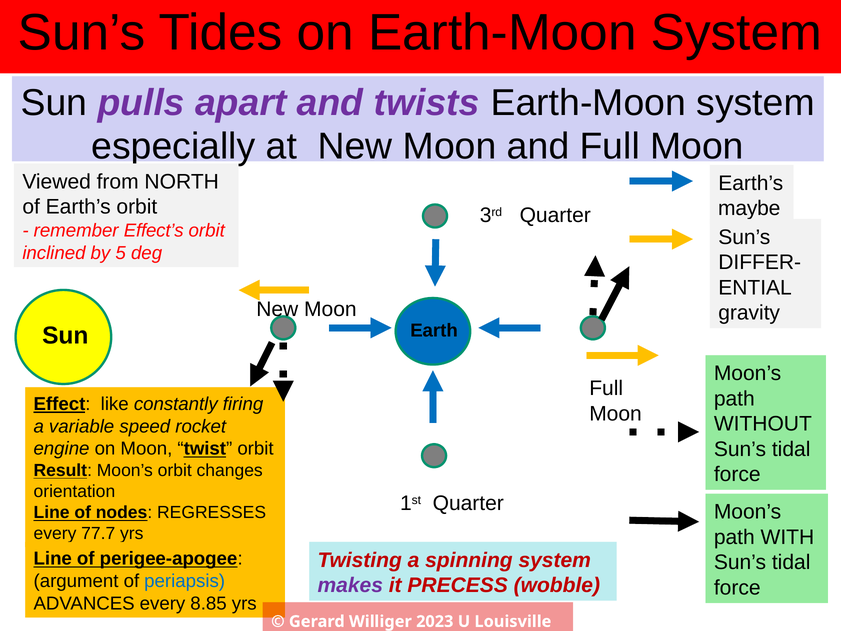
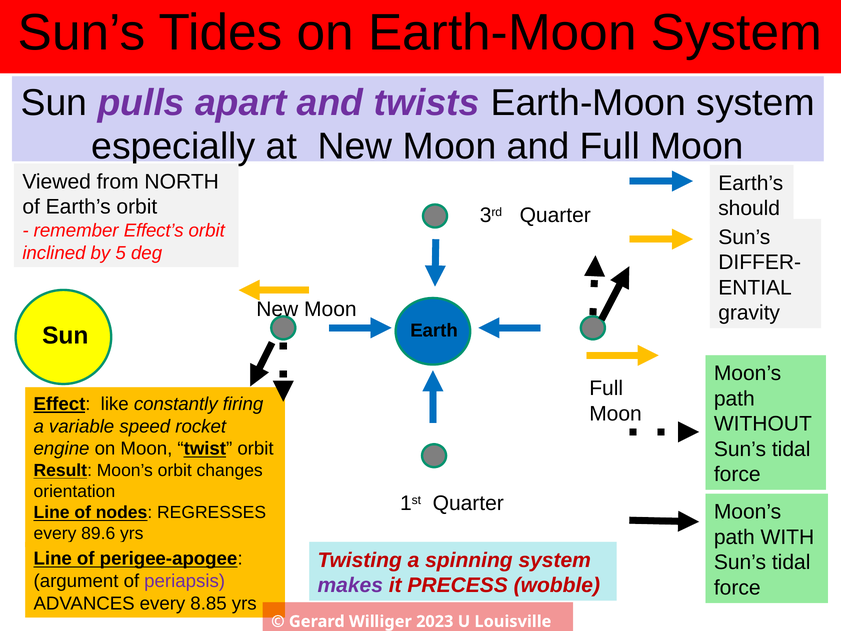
maybe: maybe -> should (749, 208)
77.7: 77.7 -> 89.6 (98, 533)
periapsis colour: blue -> purple (185, 581)
